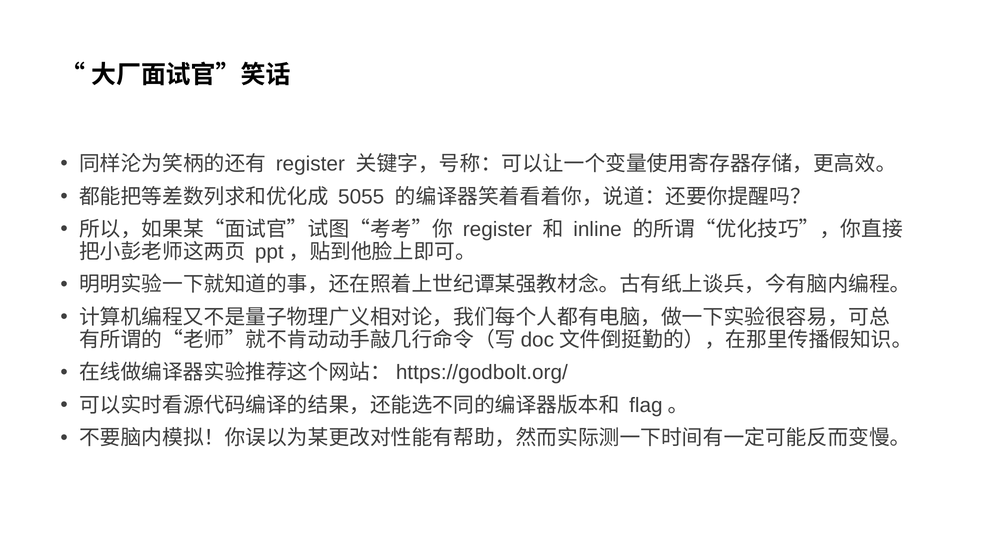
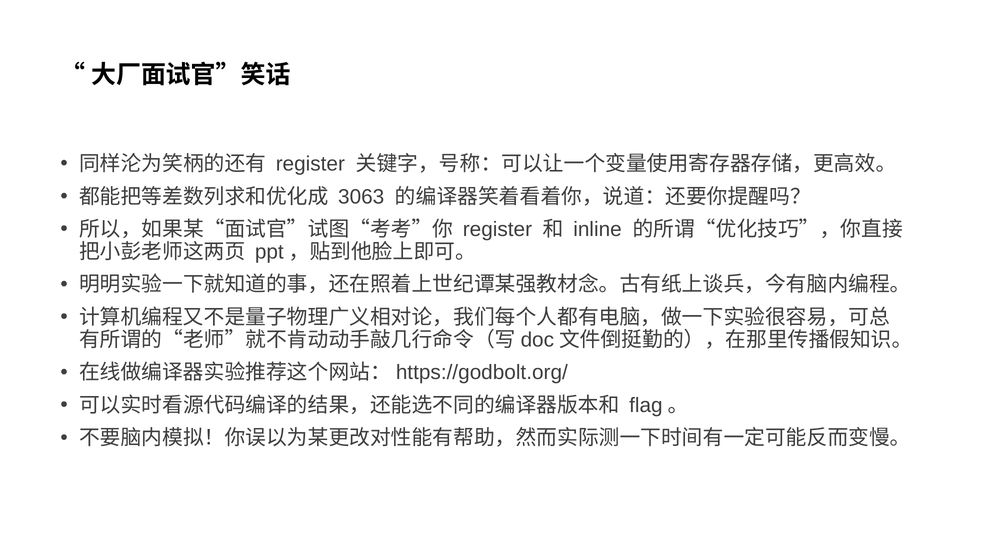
5055: 5055 -> 3063 (361, 197)
